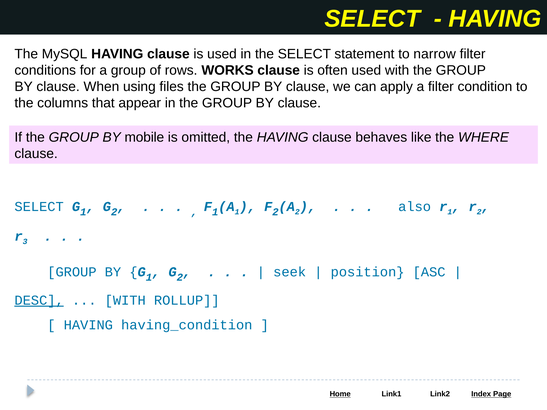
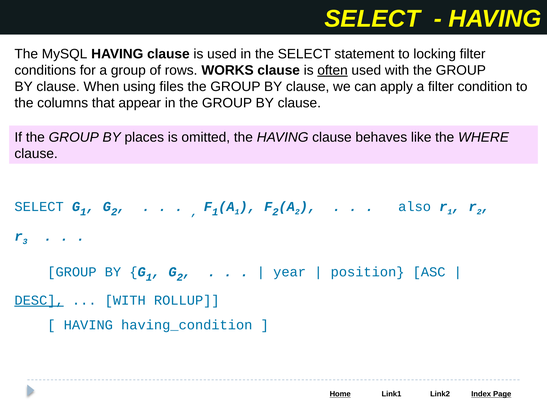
narrow: narrow -> locking (435, 54)
often underline: none -> present (333, 70)
mobile: mobile -> places (144, 137)
seek: seek -> year (290, 272)
